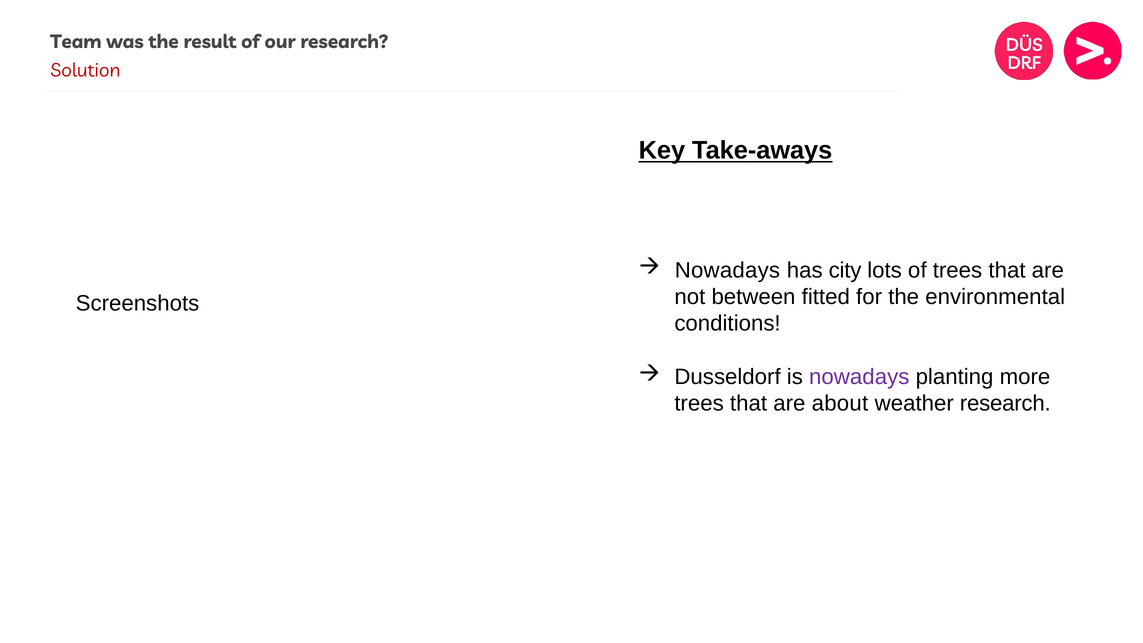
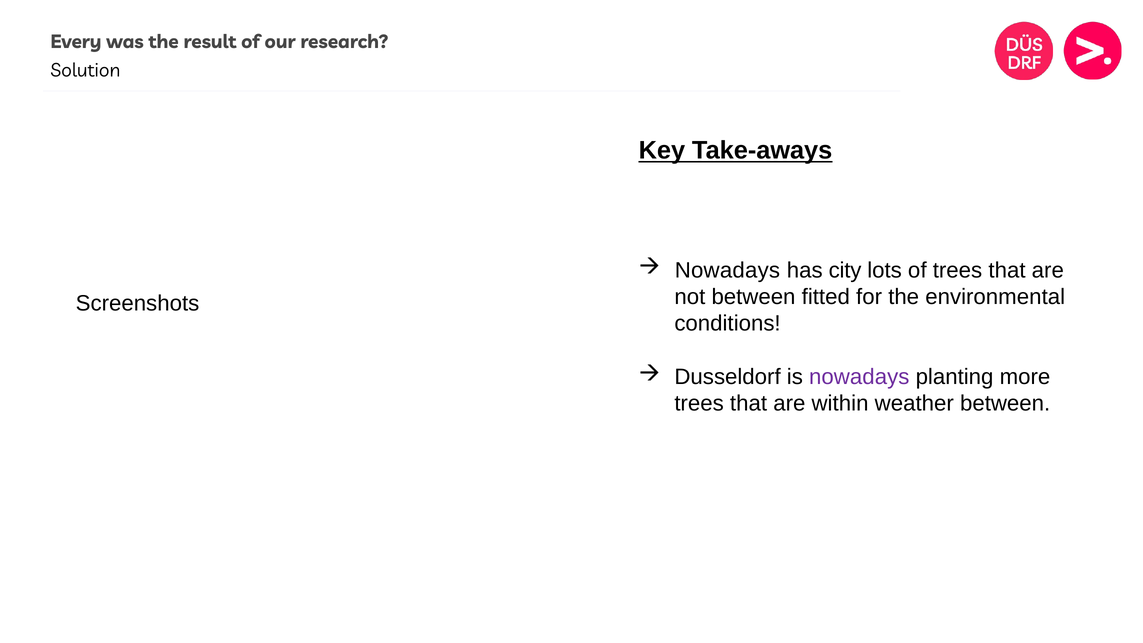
Team: Team -> Every (76, 42)
Solution colour: red -> black (85, 70)
about: about -> within (840, 404)
weather research: research -> between (1005, 404)
